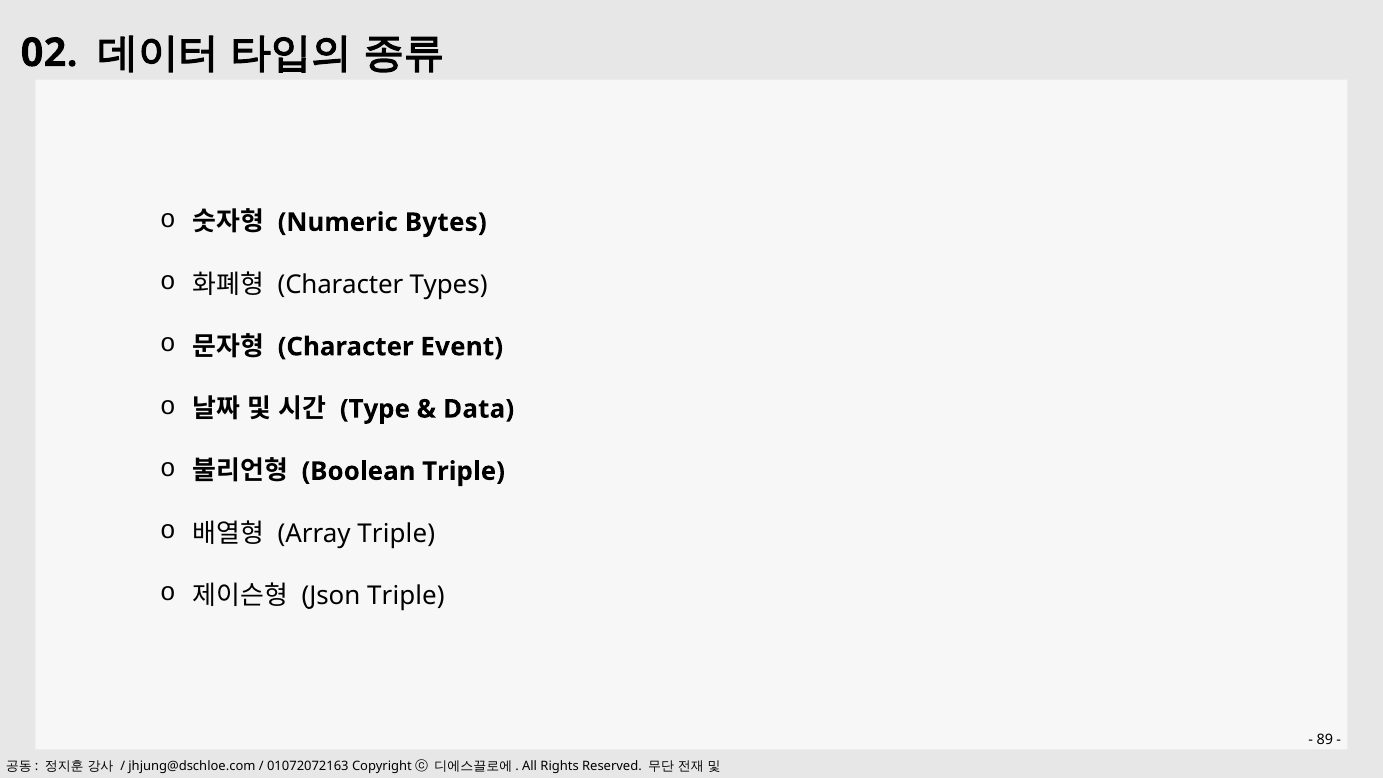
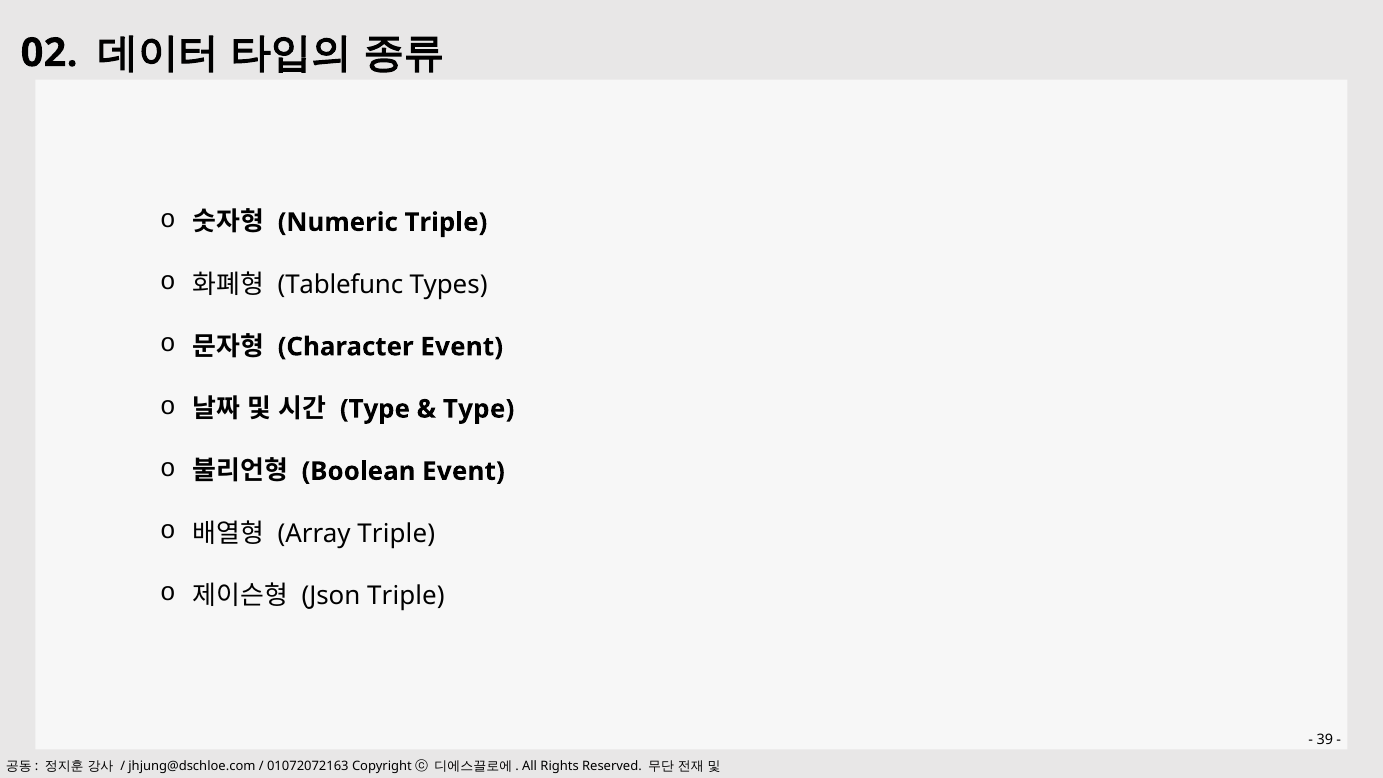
Numeric Bytes: Bytes -> Triple (446, 222)
Character: Character -> Tablefunc (340, 285)
Data: Data -> Type (479, 409)
Boolean Triple: Triple -> Event (463, 471)
89: 89 -> 39 (1325, 740)
